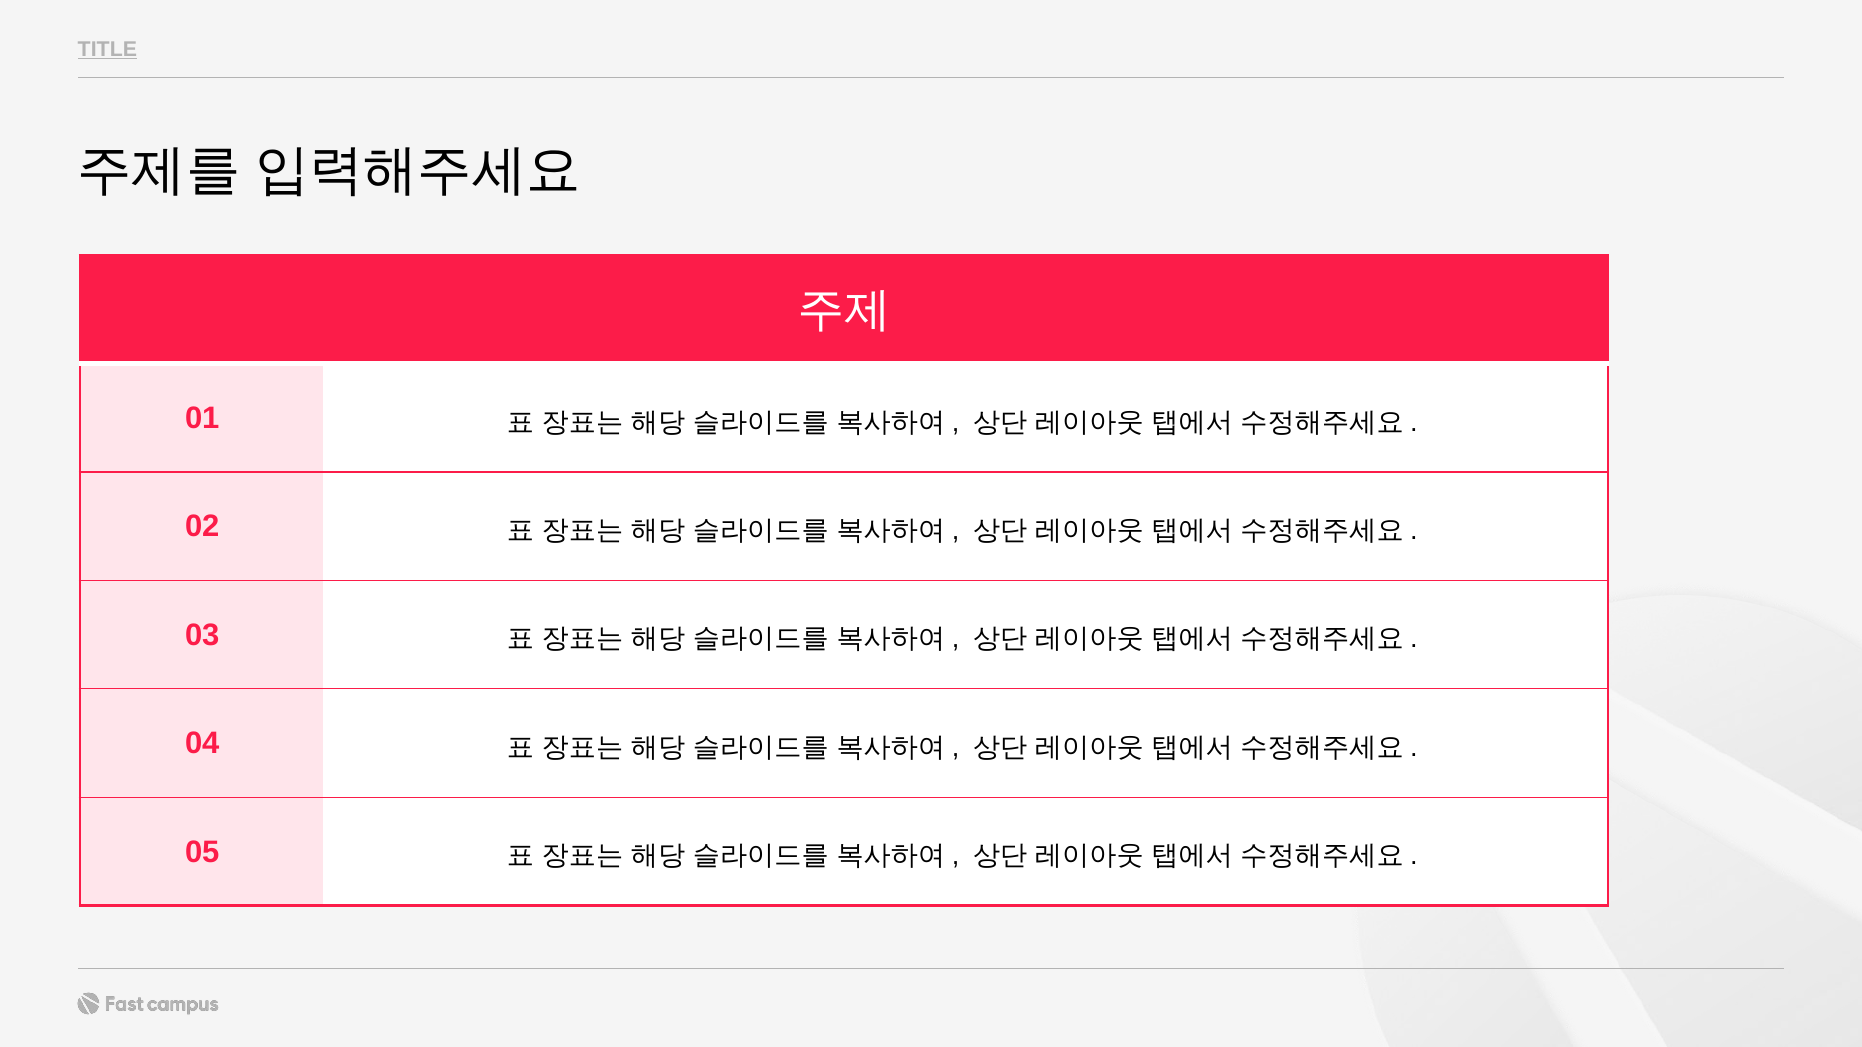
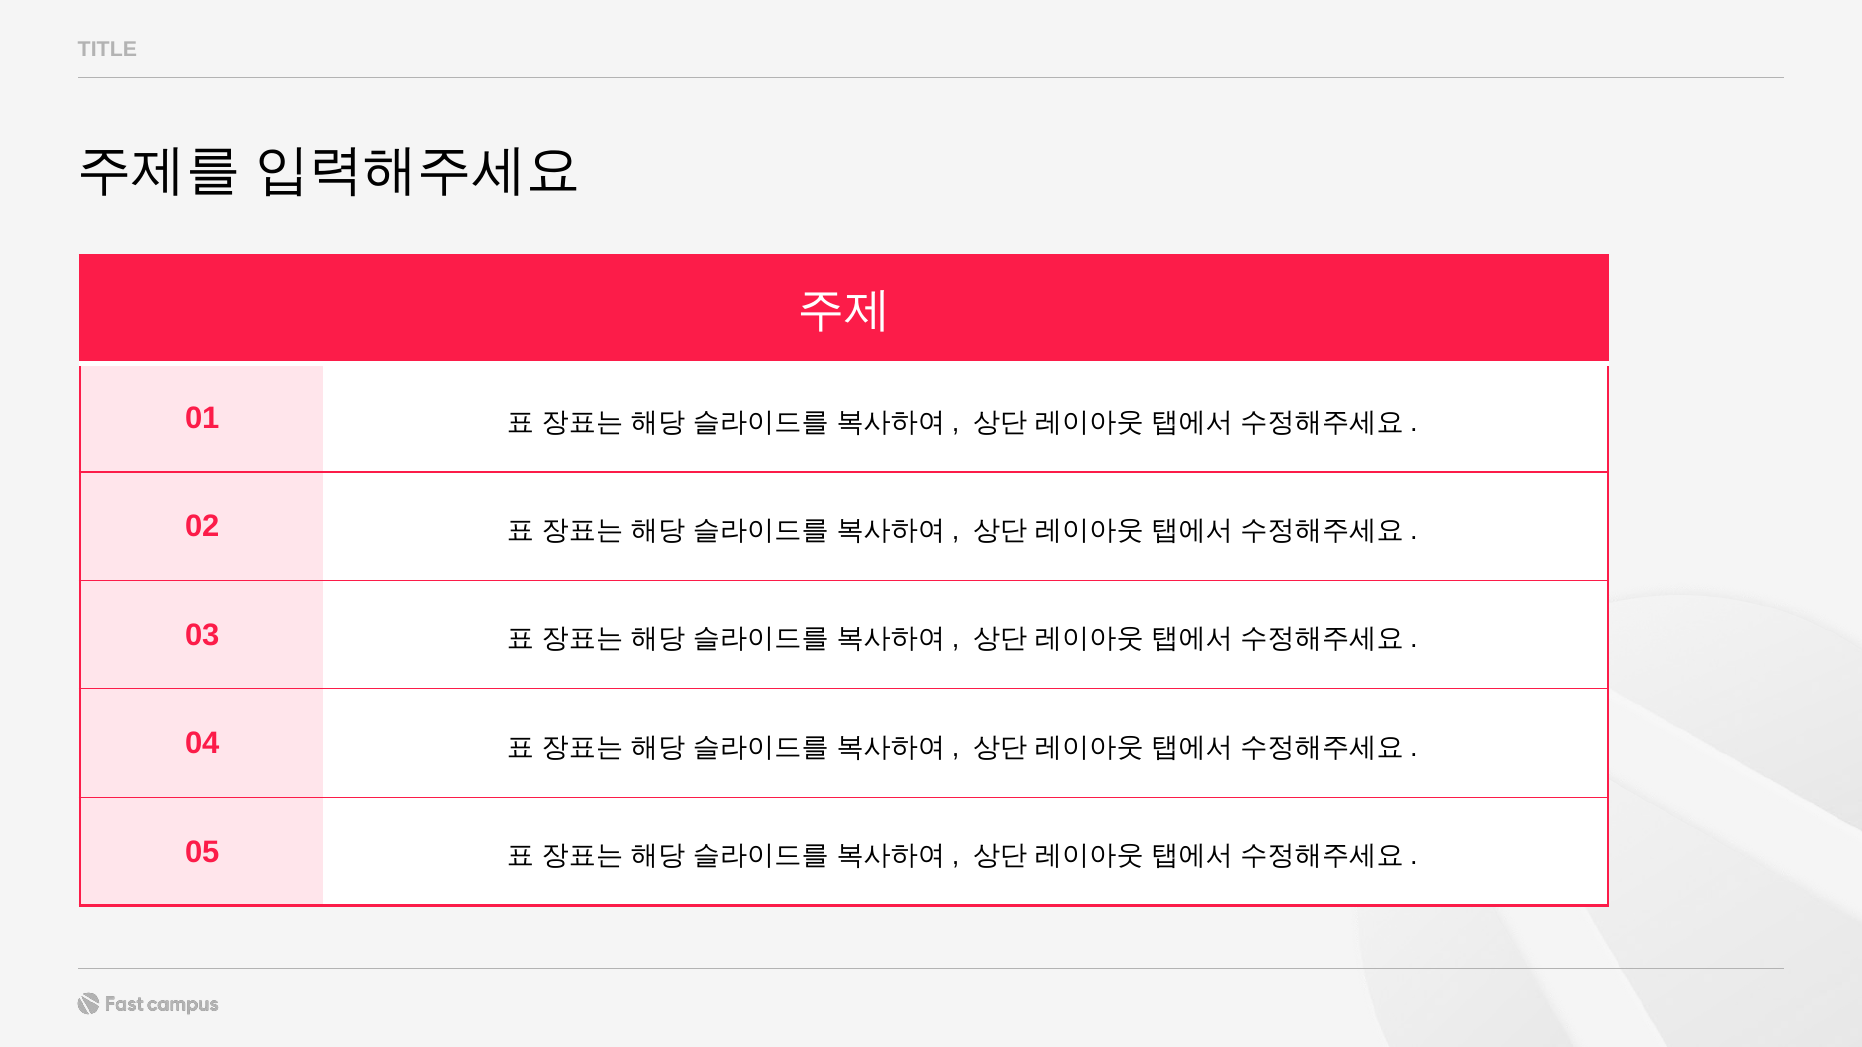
TITLE underline: present -> none (107, 49)
